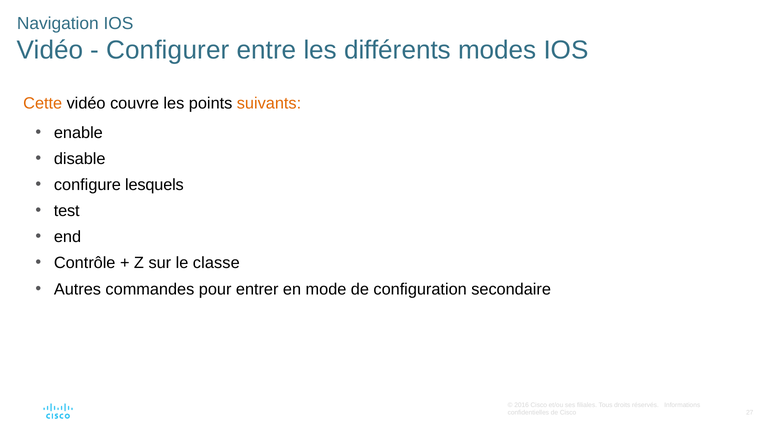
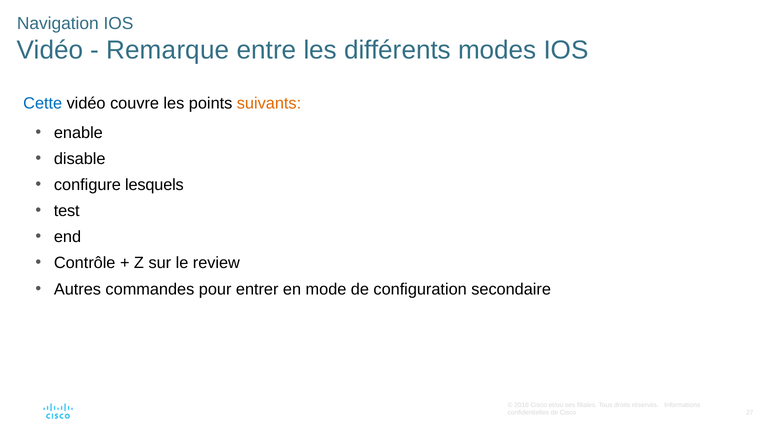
Configurer: Configurer -> Remarque (168, 50)
Cette colour: orange -> blue (43, 103)
classe: classe -> review (216, 263)
